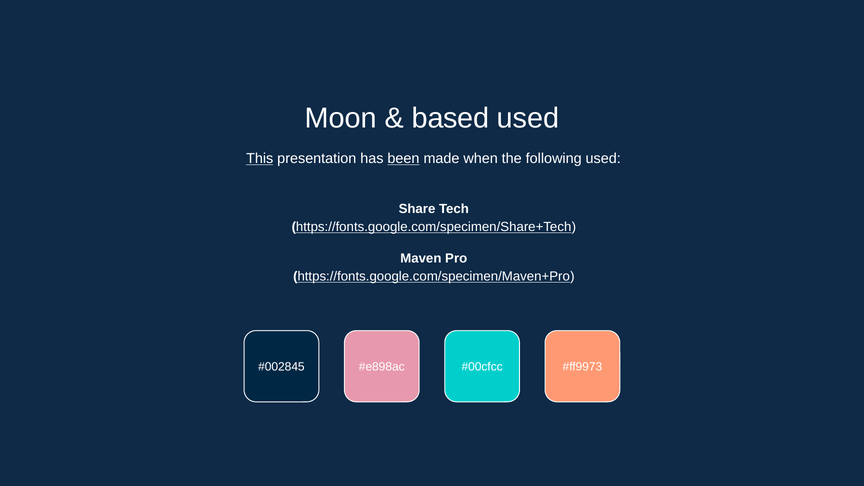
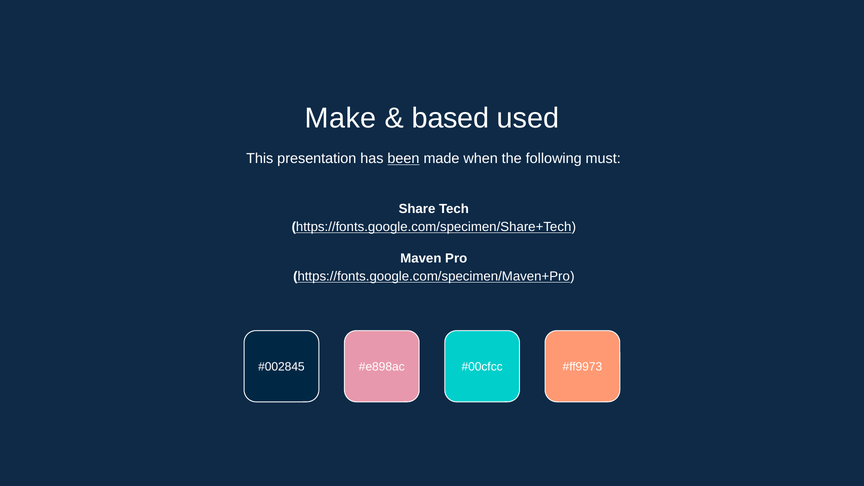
Moon: Moon -> Make (341, 118)
This underline: present -> none (260, 159)
following used: used -> must (603, 159)
